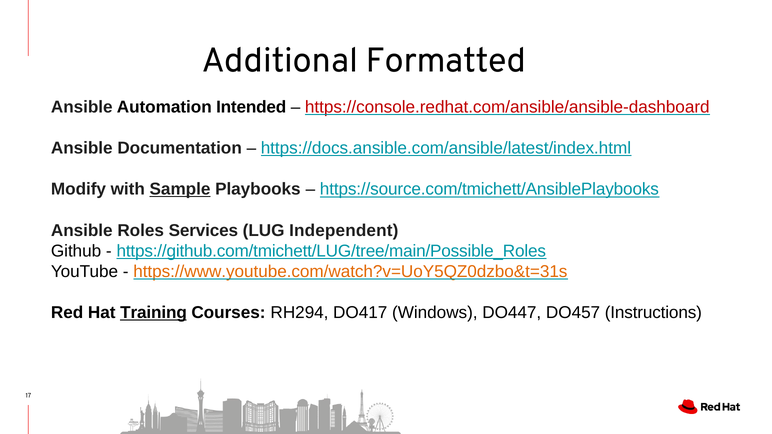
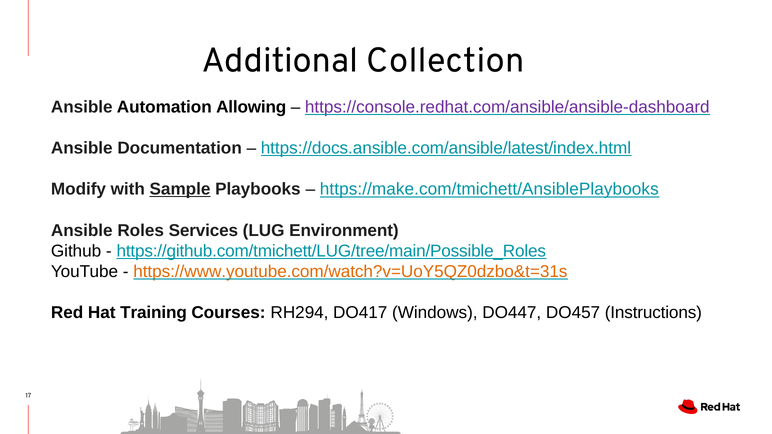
Formatted: Formatted -> Collection (446, 61)
Intended: Intended -> Allowing (251, 107)
https://console.redhat.com/ansible/ansible-dashboard colour: red -> purple (507, 107)
https://source.com/tmichett/AnsiblePlaybooks: https://source.com/tmichett/AnsiblePlaybooks -> https://make.com/tmichett/AnsiblePlaybooks (489, 189)
Independent: Independent -> Environment (344, 231)
Training underline: present -> none (154, 313)
